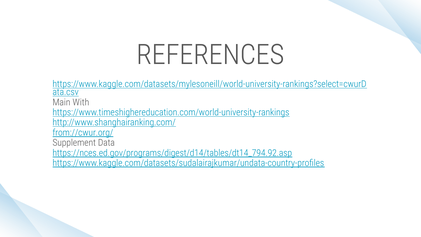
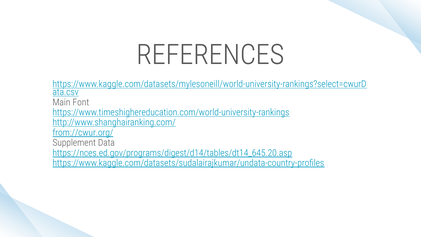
With: With -> Font (81, 102)
https://nces.ed.gov/programs/digest/d14/tables/dt14_794.92.asp: https://nces.ed.gov/programs/digest/d14/tables/dt14_794.92.asp -> https://nces.ed.gov/programs/digest/d14/tables/dt14_645.20.asp (172, 153)
